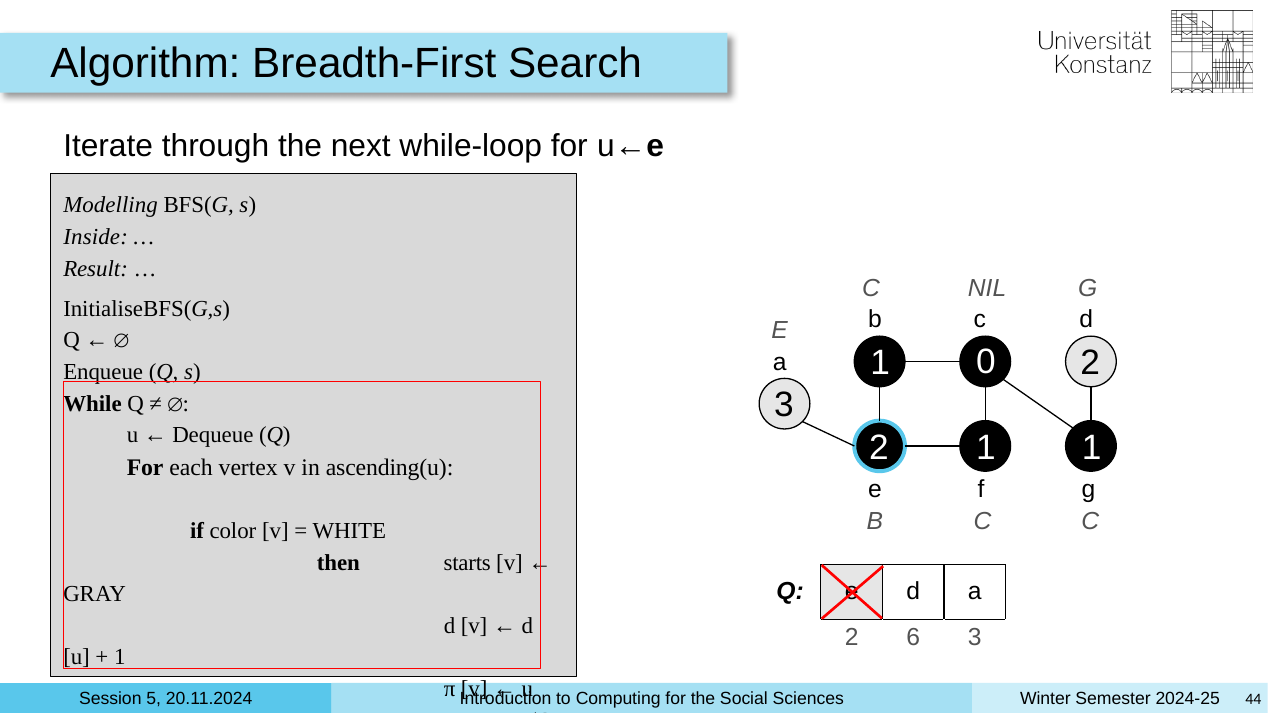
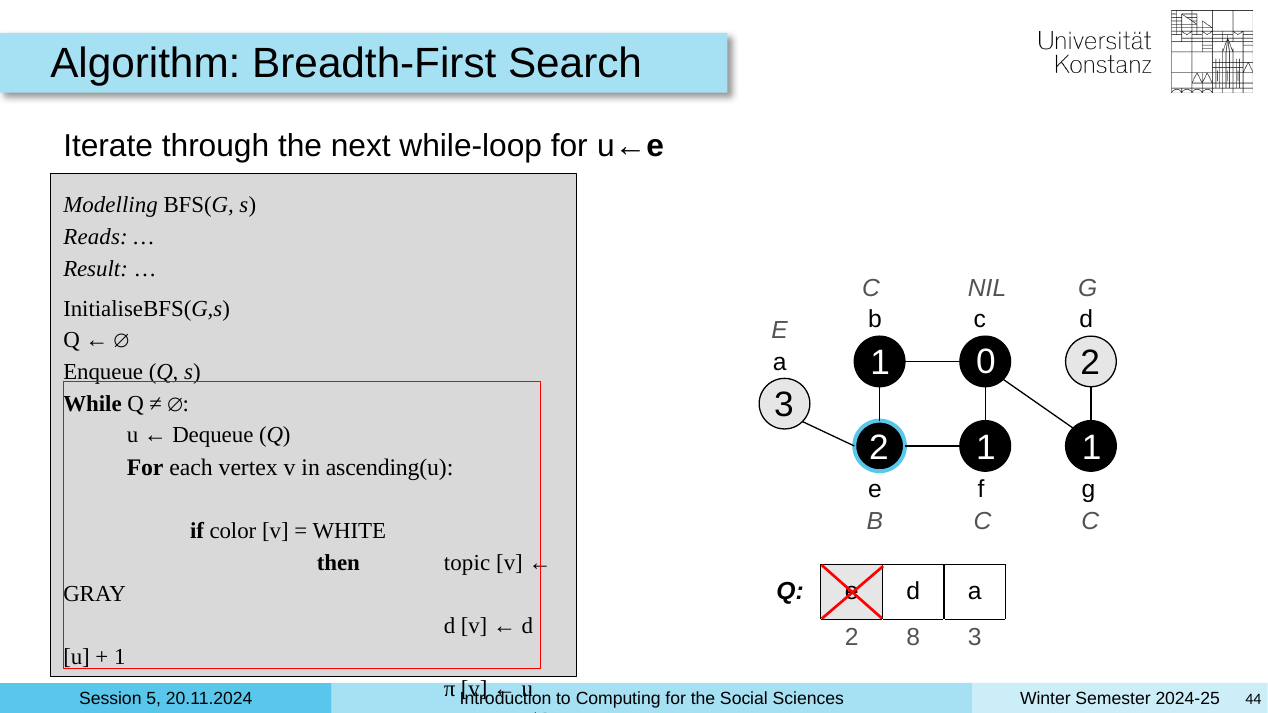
Inside: Inside -> Reads (96, 237)
starts: starts -> topic (467, 563)
6: 6 -> 8 (913, 638)
